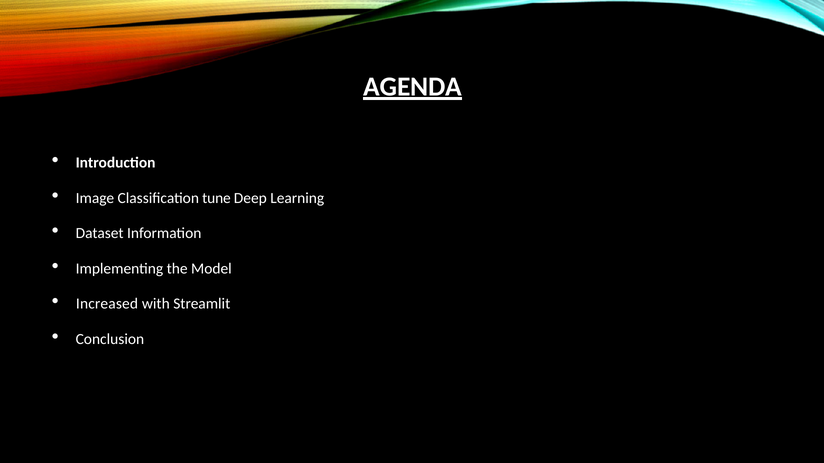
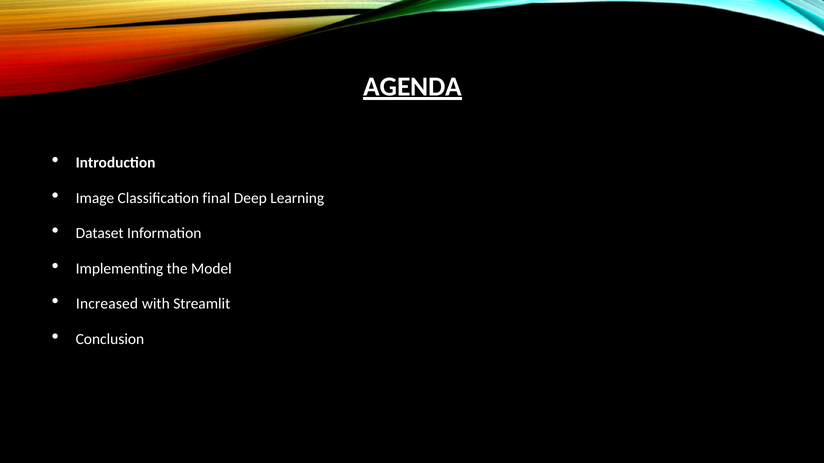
tune: tune -> final (216, 198)
